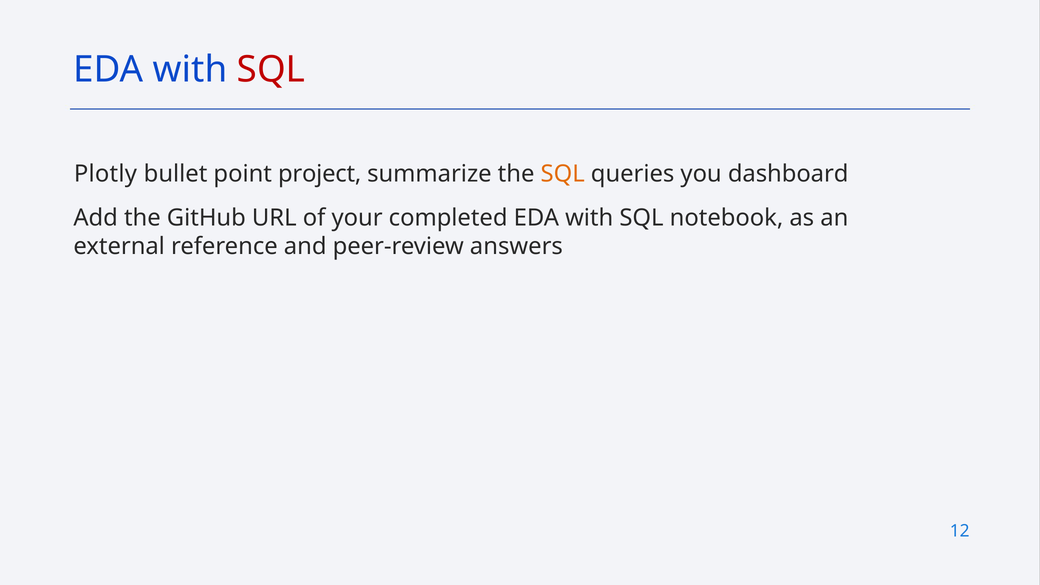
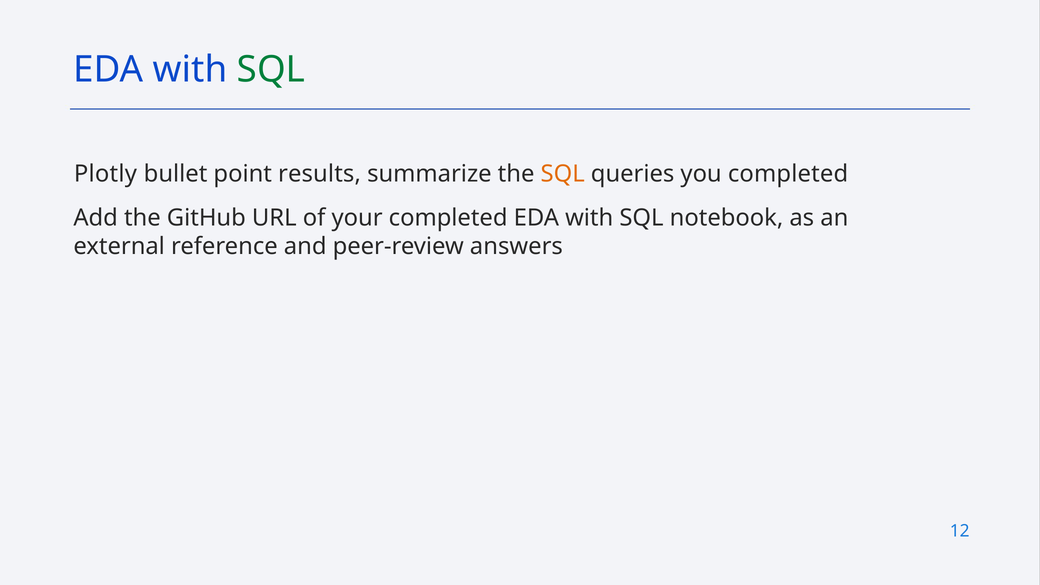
SQL colour: red -> green (271, 69)
project: project -> results (319, 174)
you dashboard: dashboard -> completed (788, 174)
